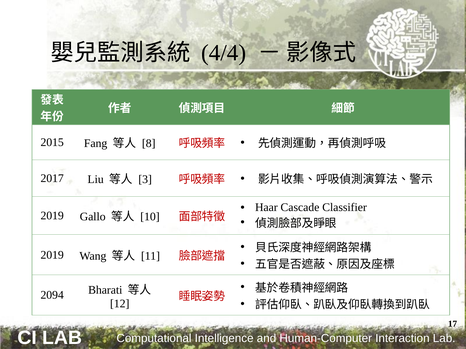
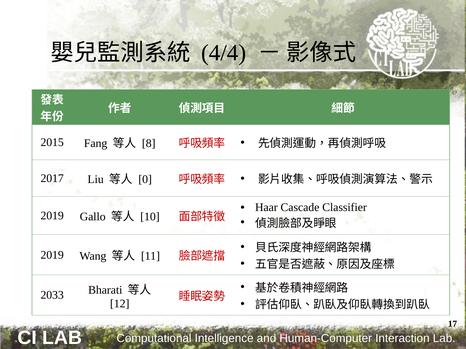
3: 3 -> 0 (145, 180)
2094: 2094 -> 2033 (52, 296)
